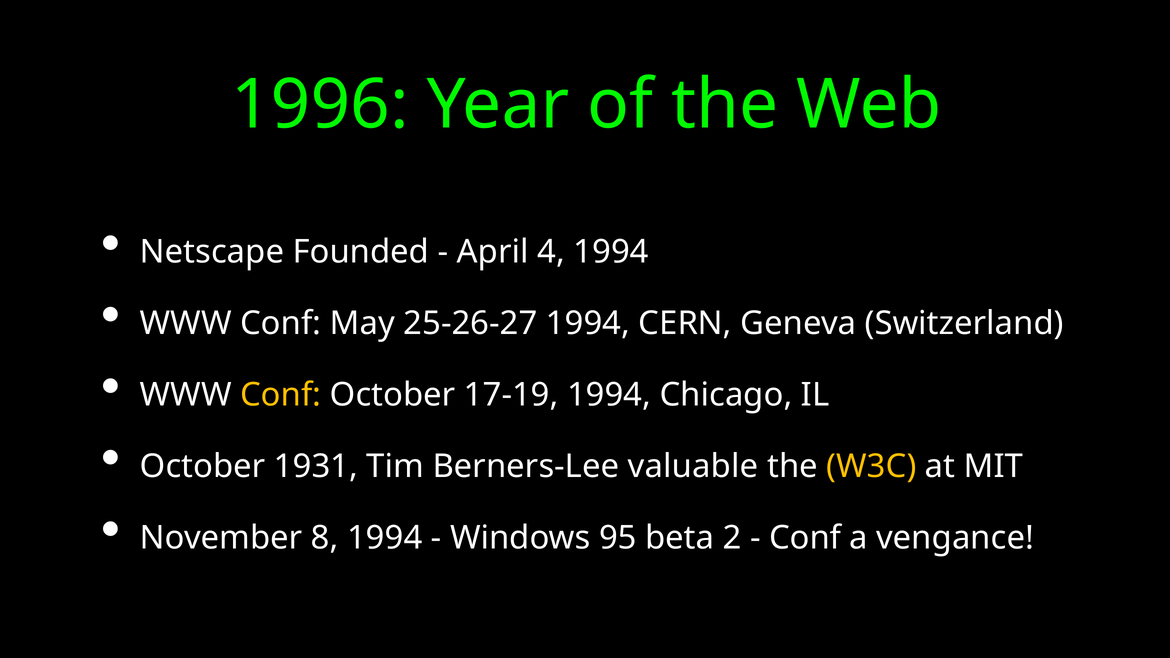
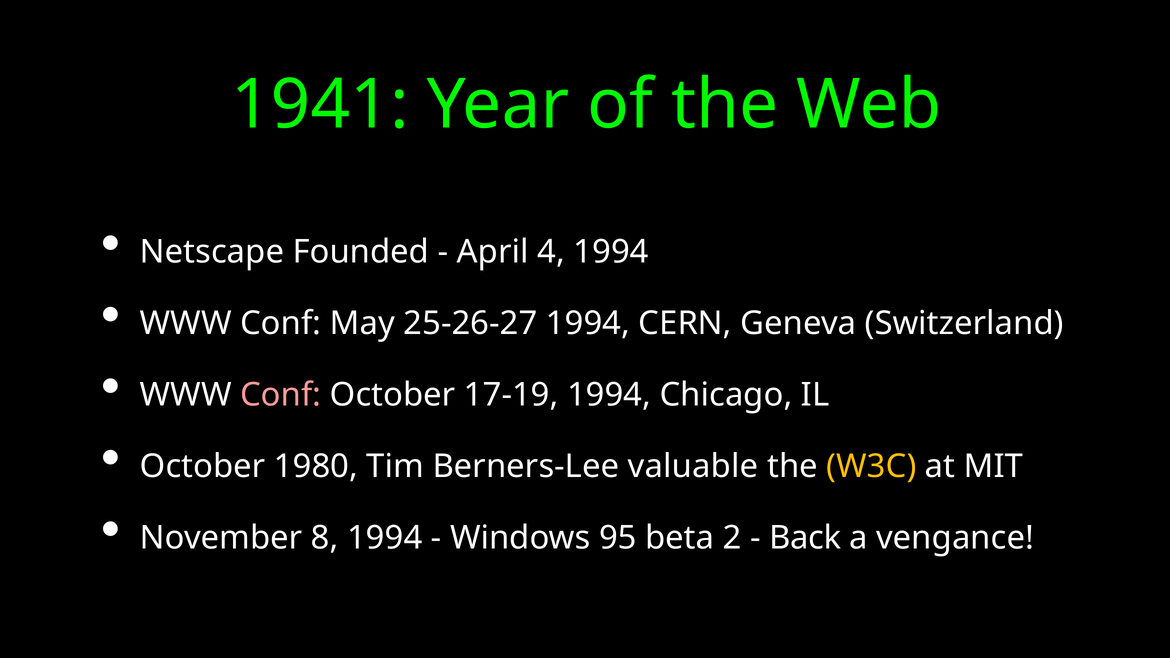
1996: 1996 -> 1941 (320, 105)
Conf colour: yellow -> pink (281, 395)
1931: 1931 -> 1980 (316, 466)
Conf: Conf -> Back (805, 538)
